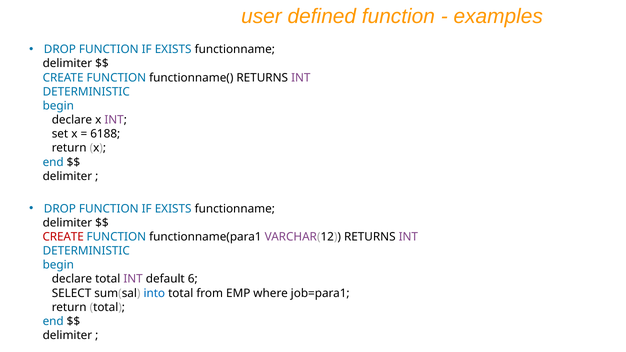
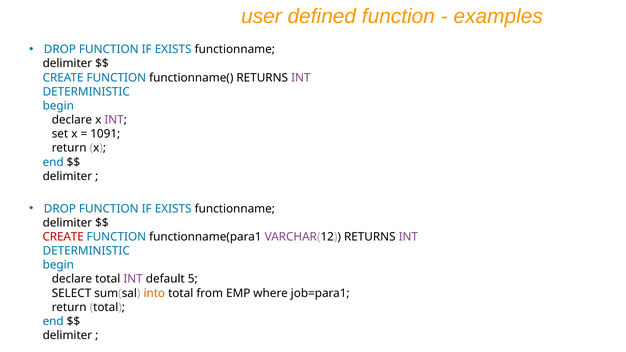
6188: 6188 -> 1091 (105, 134)
6: 6 -> 5 (193, 279)
into colour: blue -> orange (154, 293)
